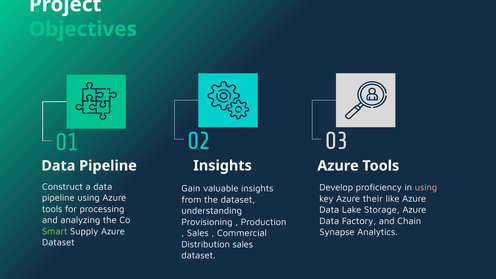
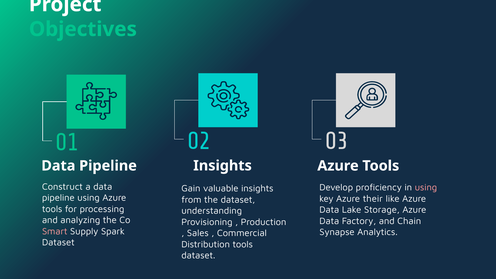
Smart colour: light green -> pink (55, 231)
Supply Azure: Azure -> Spark (113, 231)
Distribution sales: sales -> tools (243, 244)
